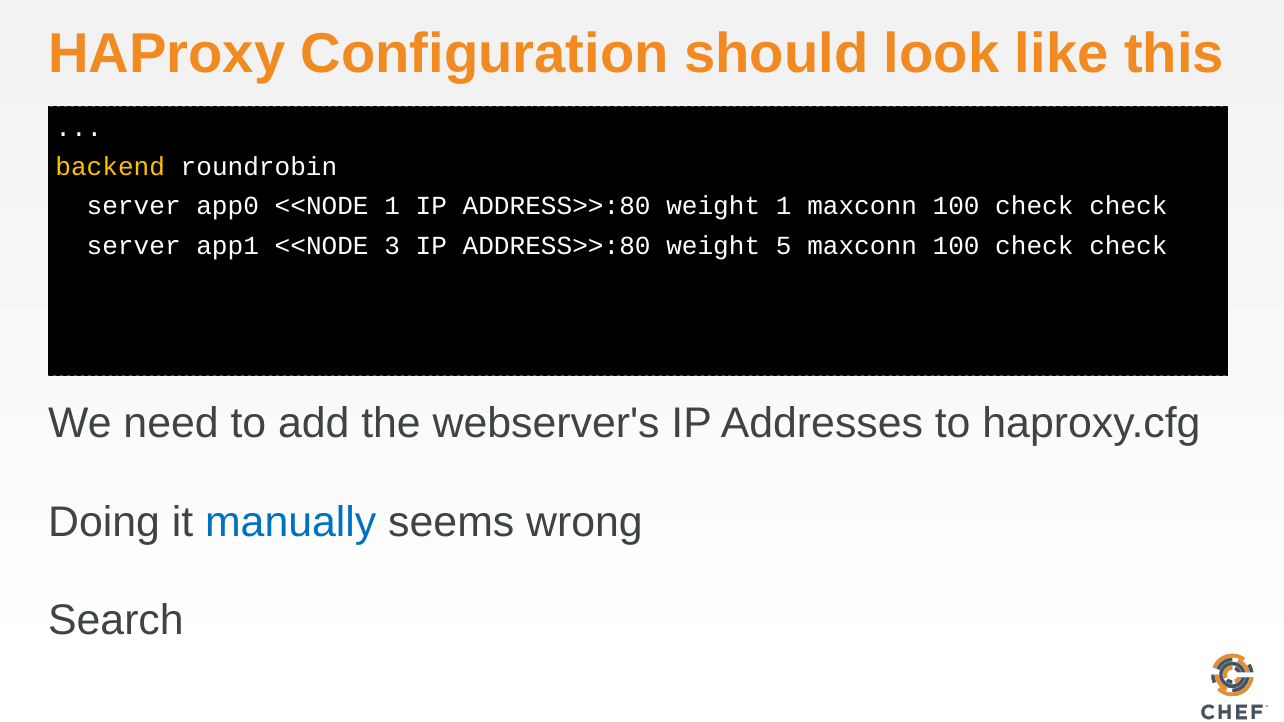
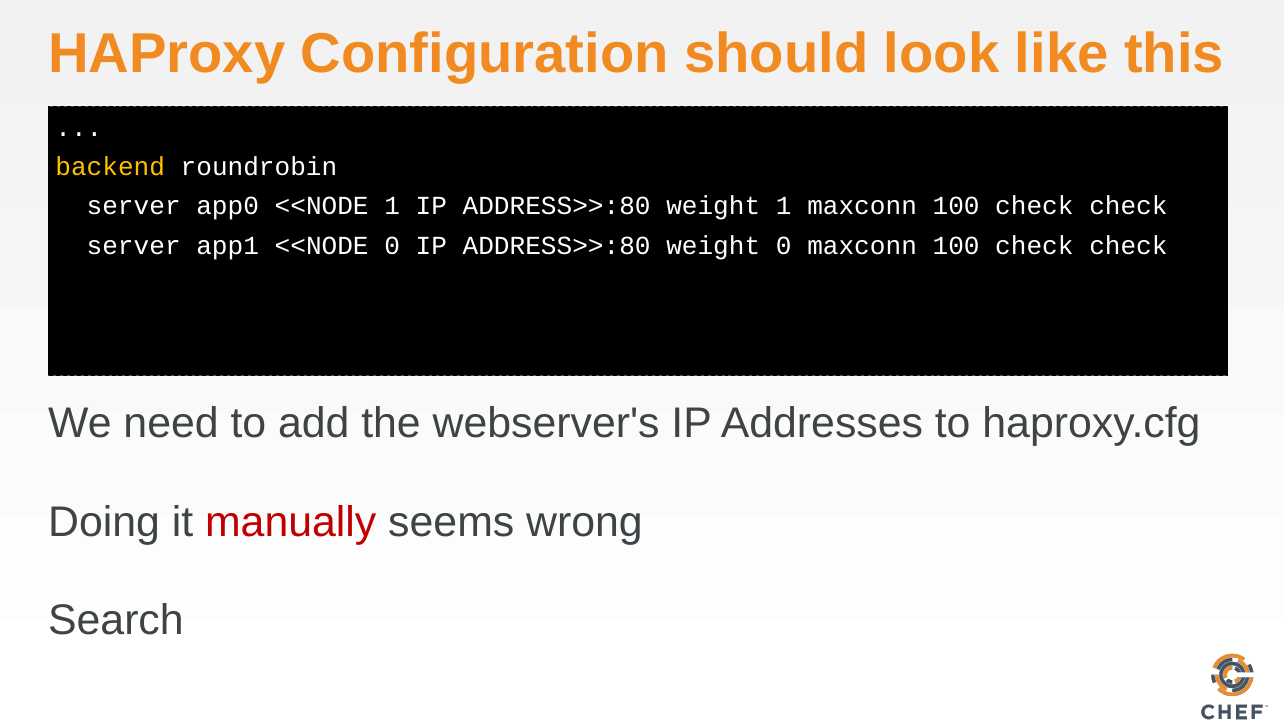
<<NODE 3: 3 -> 0 (392, 246)
weight 5: 5 -> 0 (784, 246)
manually colour: blue -> red (291, 522)
